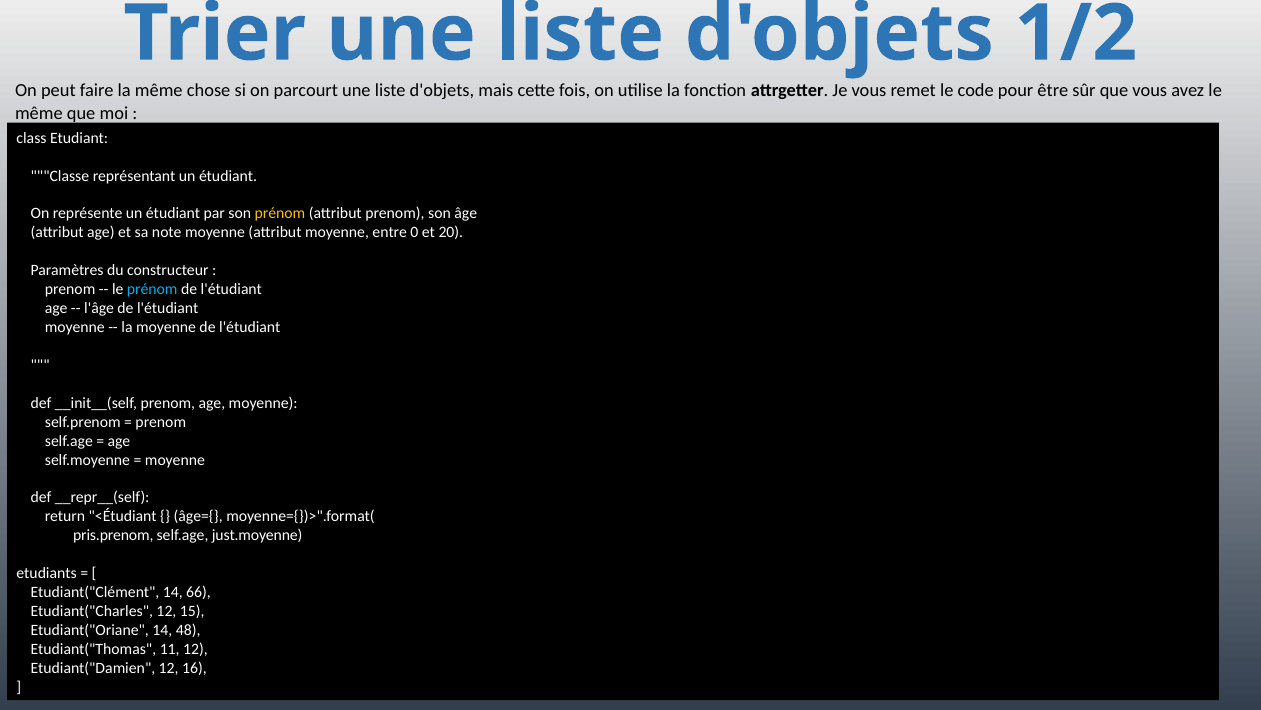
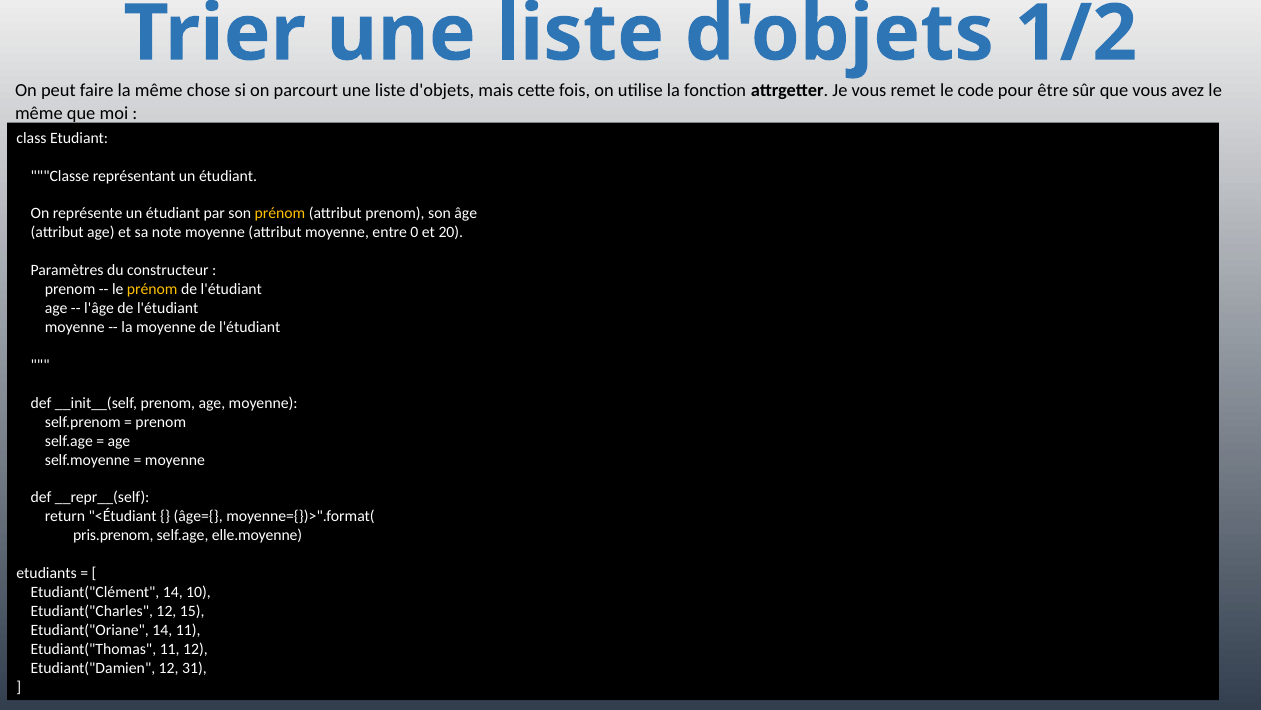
prénom colour: light blue -> yellow (152, 289)
just.moyenne: just.moyenne -> elle.moyenne (257, 535)
66: 66 -> 10 (199, 592)
14 48: 48 -> 11 (188, 630)
16: 16 -> 31 (194, 667)
